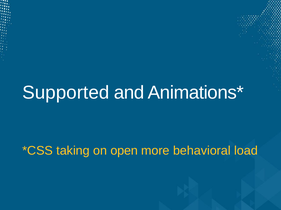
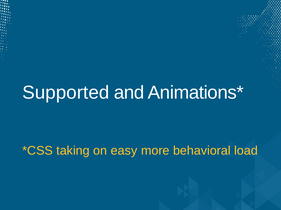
open: open -> easy (124, 151)
